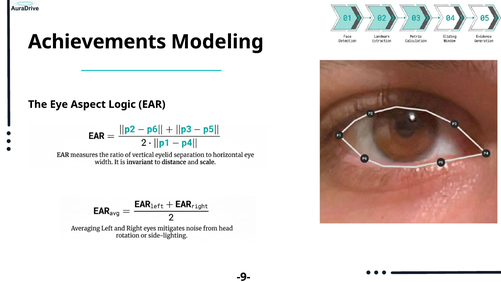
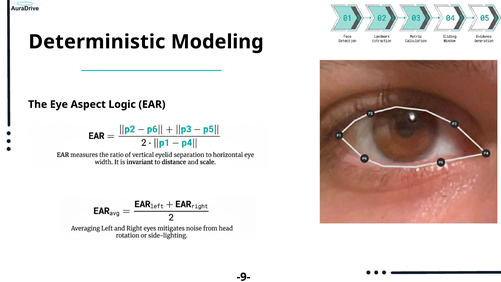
Achievements: Achievements -> Deterministic (97, 42)
